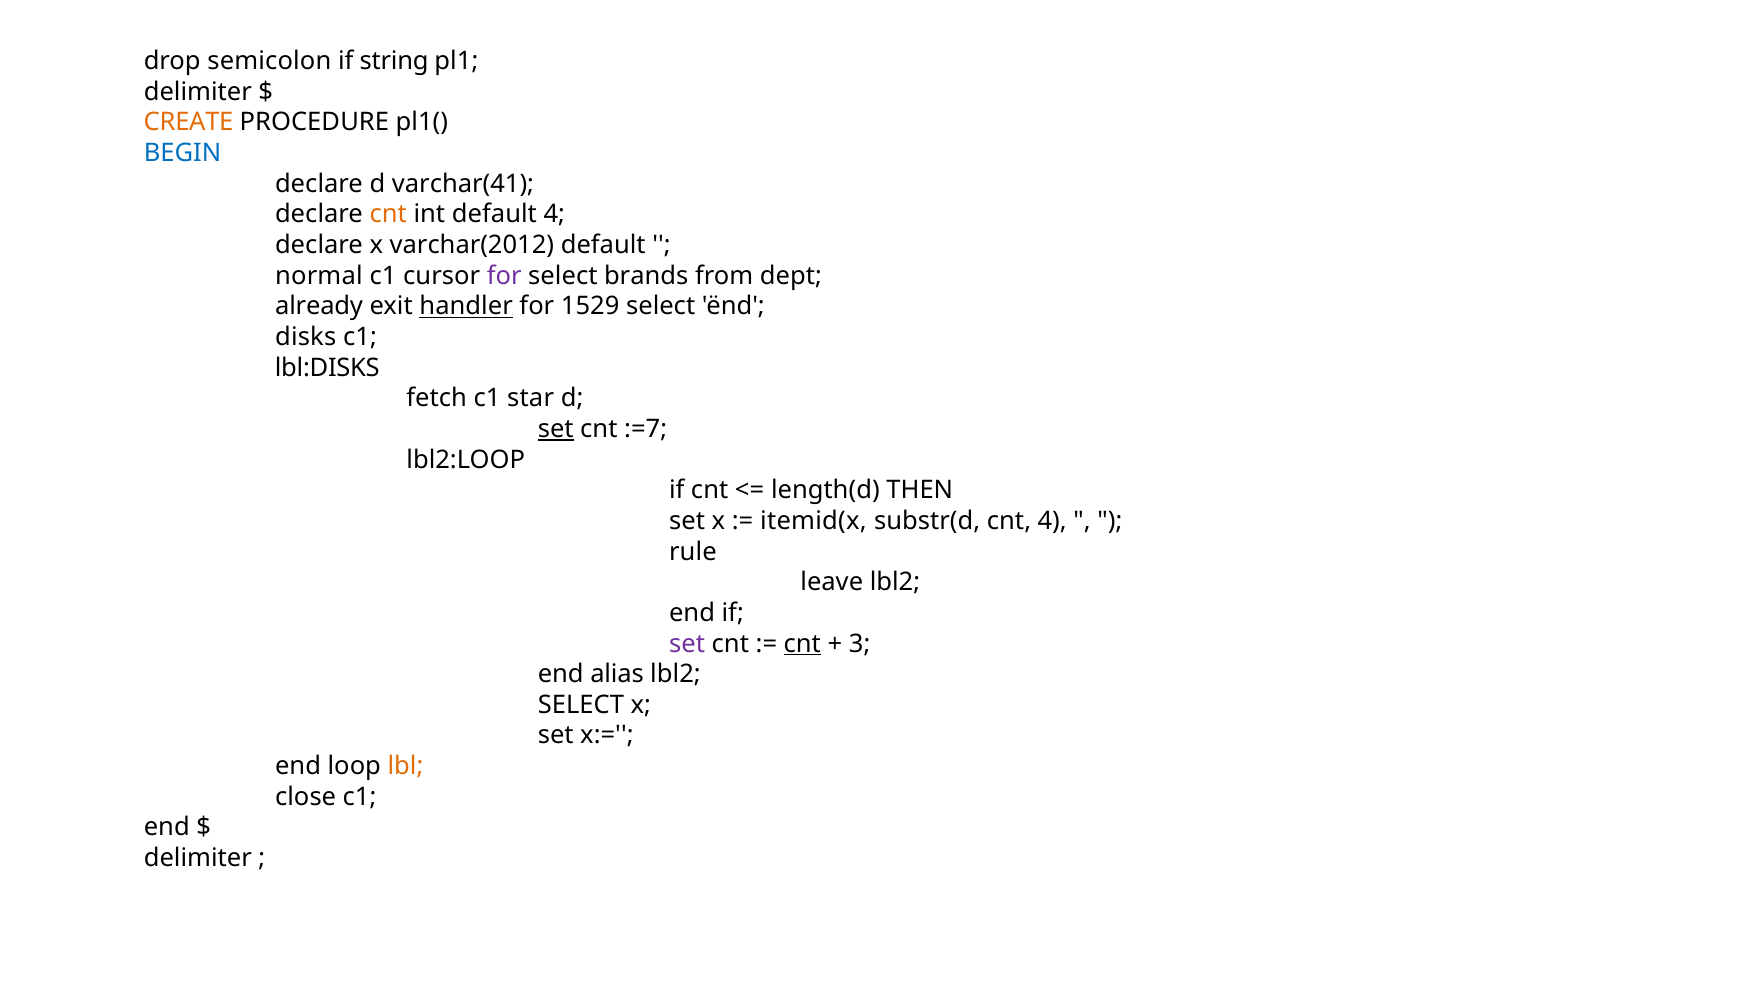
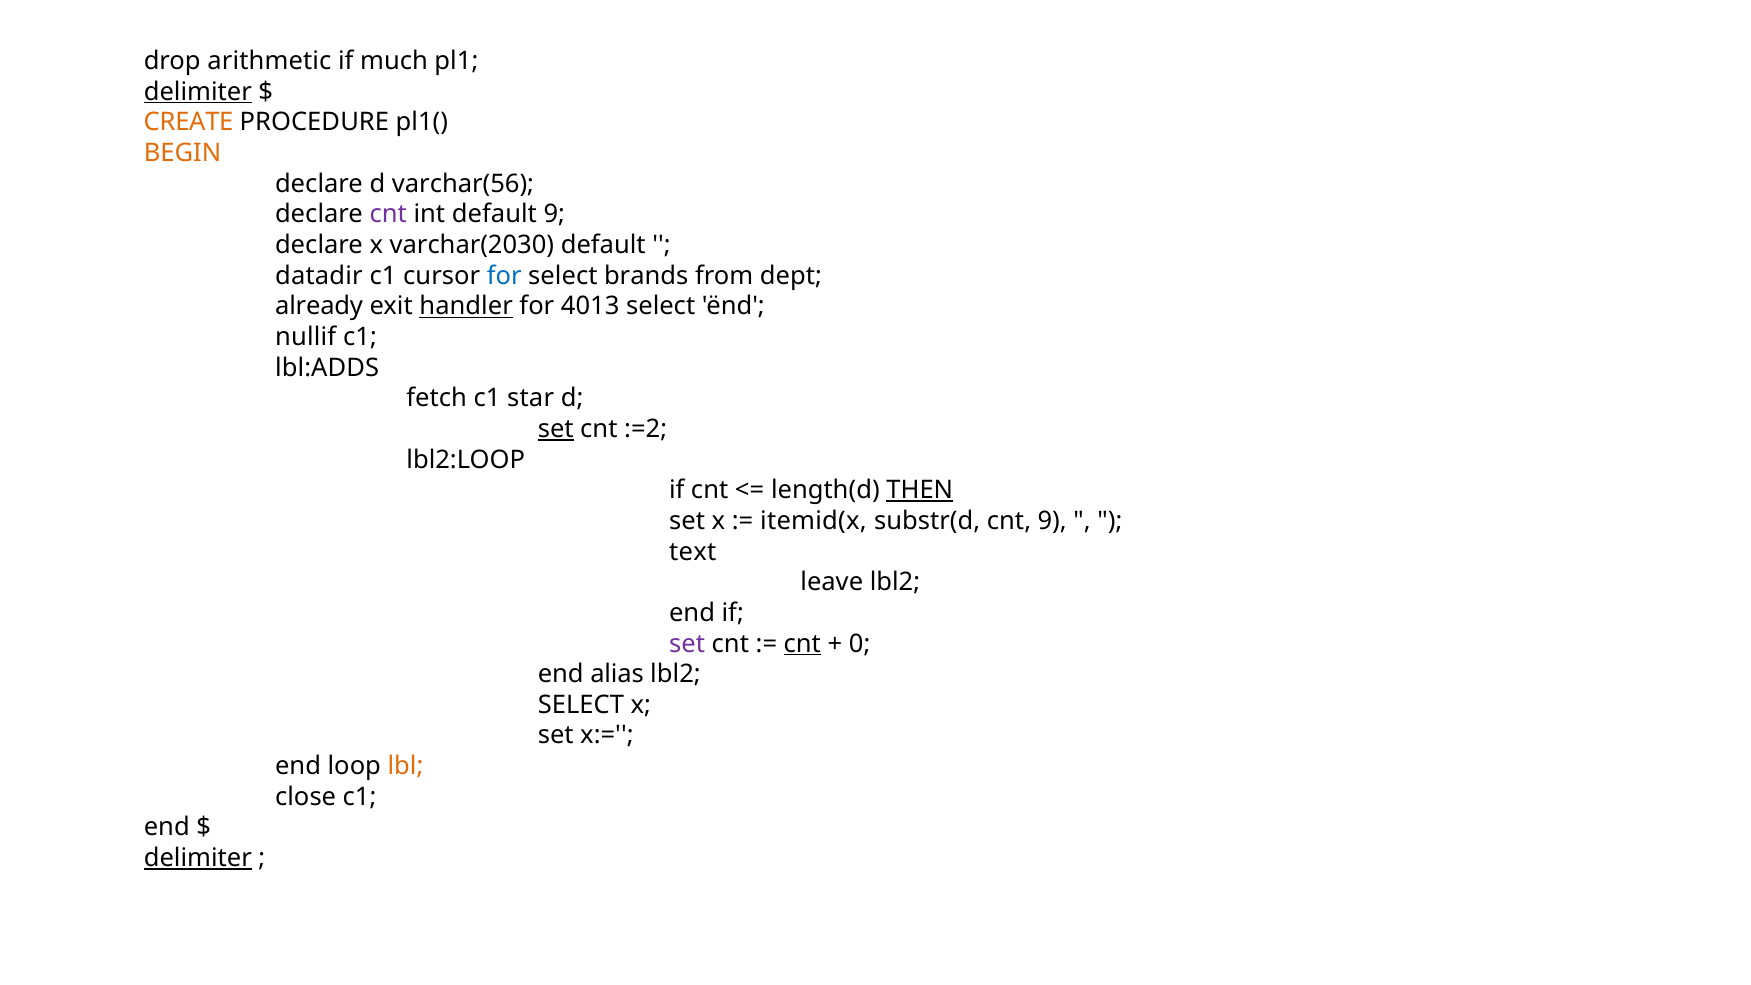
semicolon: semicolon -> arithmetic (269, 61)
string: string -> much (394, 61)
delimiter underline: none -> present (198, 92)
BEGIN colour: blue -> orange (183, 153)
varchar(41: varchar(41 -> varchar(56 (463, 184)
cnt colour: orange -> purple (388, 214)
default 4: 4 -> 9 (554, 214)
varchar(2012: varchar(2012 -> varchar(2030 (472, 245)
normal: normal -> datadir (319, 276)
for colour: purple -> blue (504, 276)
1529: 1529 -> 4013 (590, 306)
disks: disks -> nullif (306, 337)
lbl:DISKS: lbl:DISKS -> lbl:ADDS (327, 368)
:=7: :=7 -> :=2 (646, 429)
THEN underline: none -> present (920, 490)
cnt 4: 4 -> 9 (1052, 521)
rule: rule -> text (693, 552)
3: 3 -> 0 (860, 644)
delimiter underline: none -> present (198, 858)
